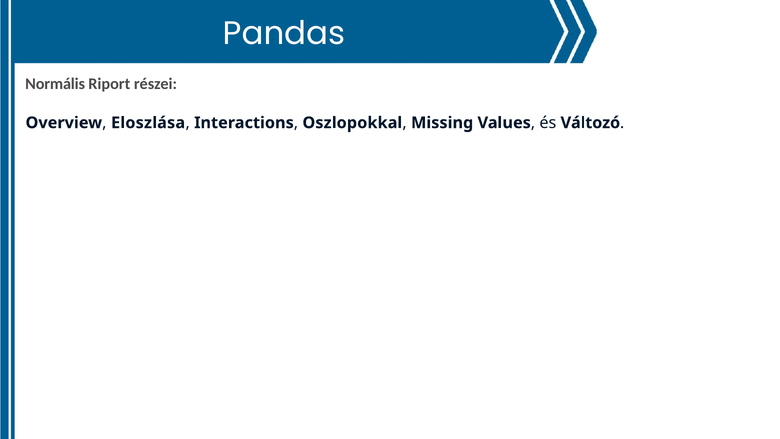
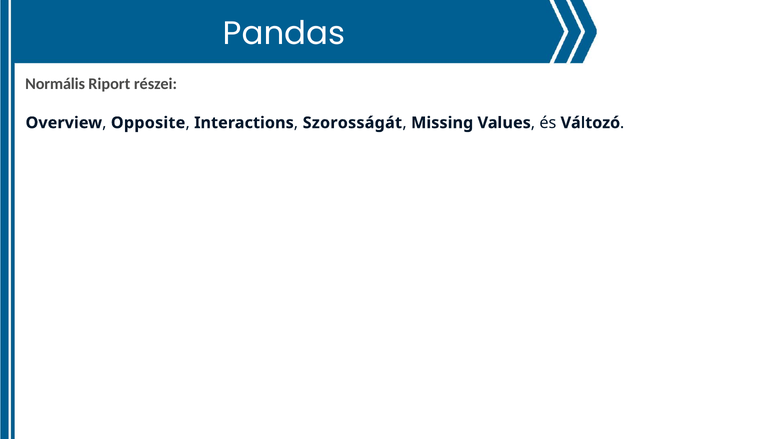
Eloszlása: Eloszlása -> Opposite (148, 123)
Oszlopokkal: Oszlopokkal -> Szorosságát (352, 123)
